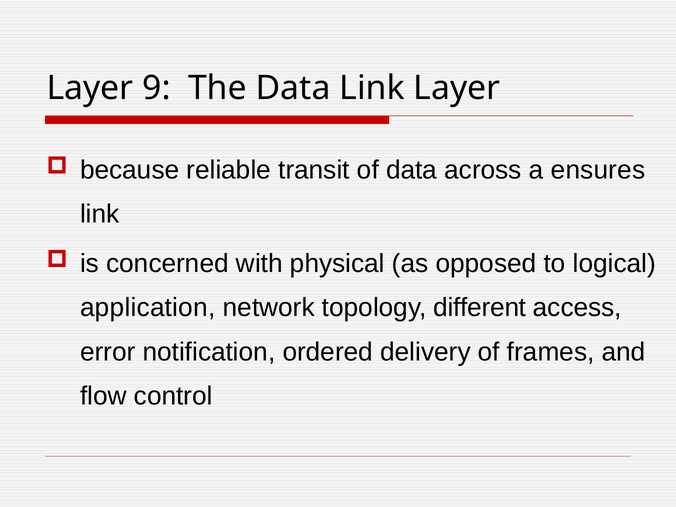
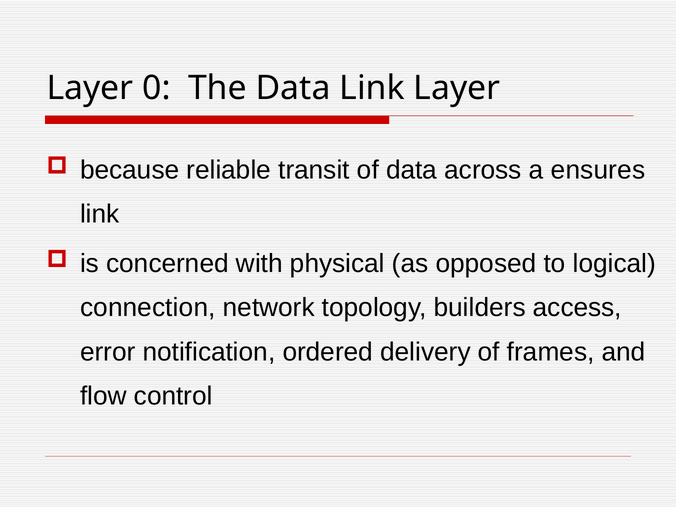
9: 9 -> 0 (156, 88)
application: application -> connection (148, 308)
different: different -> builders (480, 308)
